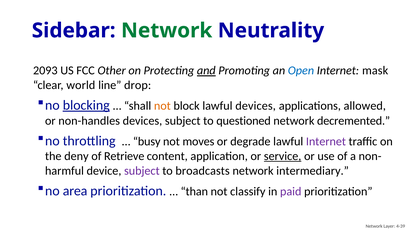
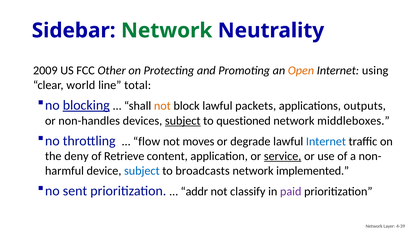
2093: 2093 -> 2009 (45, 71)
and underline: present -> none (206, 71)
Open colour: blue -> orange (301, 71)
mask: mask -> using (375, 71)
drop: drop -> total (138, 85)
lawful devices: devices -> packets (256, 106)
allowed: allowed -> outputs (365, 106)
subject underline: none -> present (183, 121)
decremented: decremented -> middleboxes (353, 121)
busy: busy -> flow (147, 141)
Internet colour: purple -> blue (326, 141)
subject colour: purple -> blue (142, 171)
intermediary: intermediary -> implemented (313, 171)
area: area -> sent (75, 191)
than: than -> addr (194, 191)
